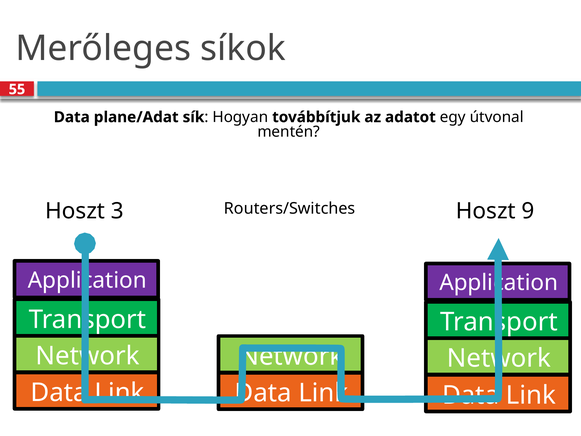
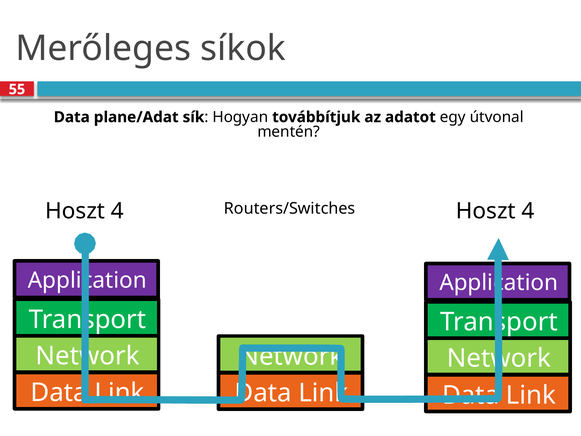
3: 3 -> 4 (117, 211)
Routers/Switches Hoszt 9: 9 -> 4 (528, 211)
